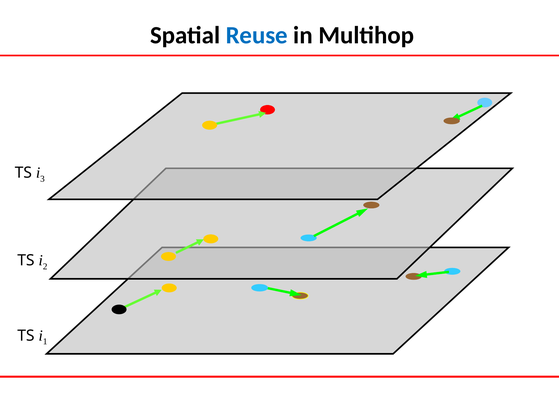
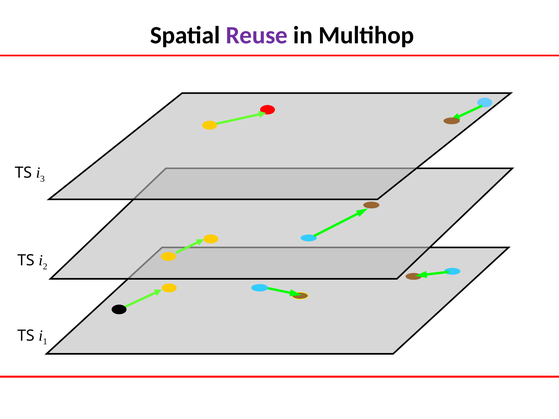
Reuse colour: blue -> purple (257, 35)
